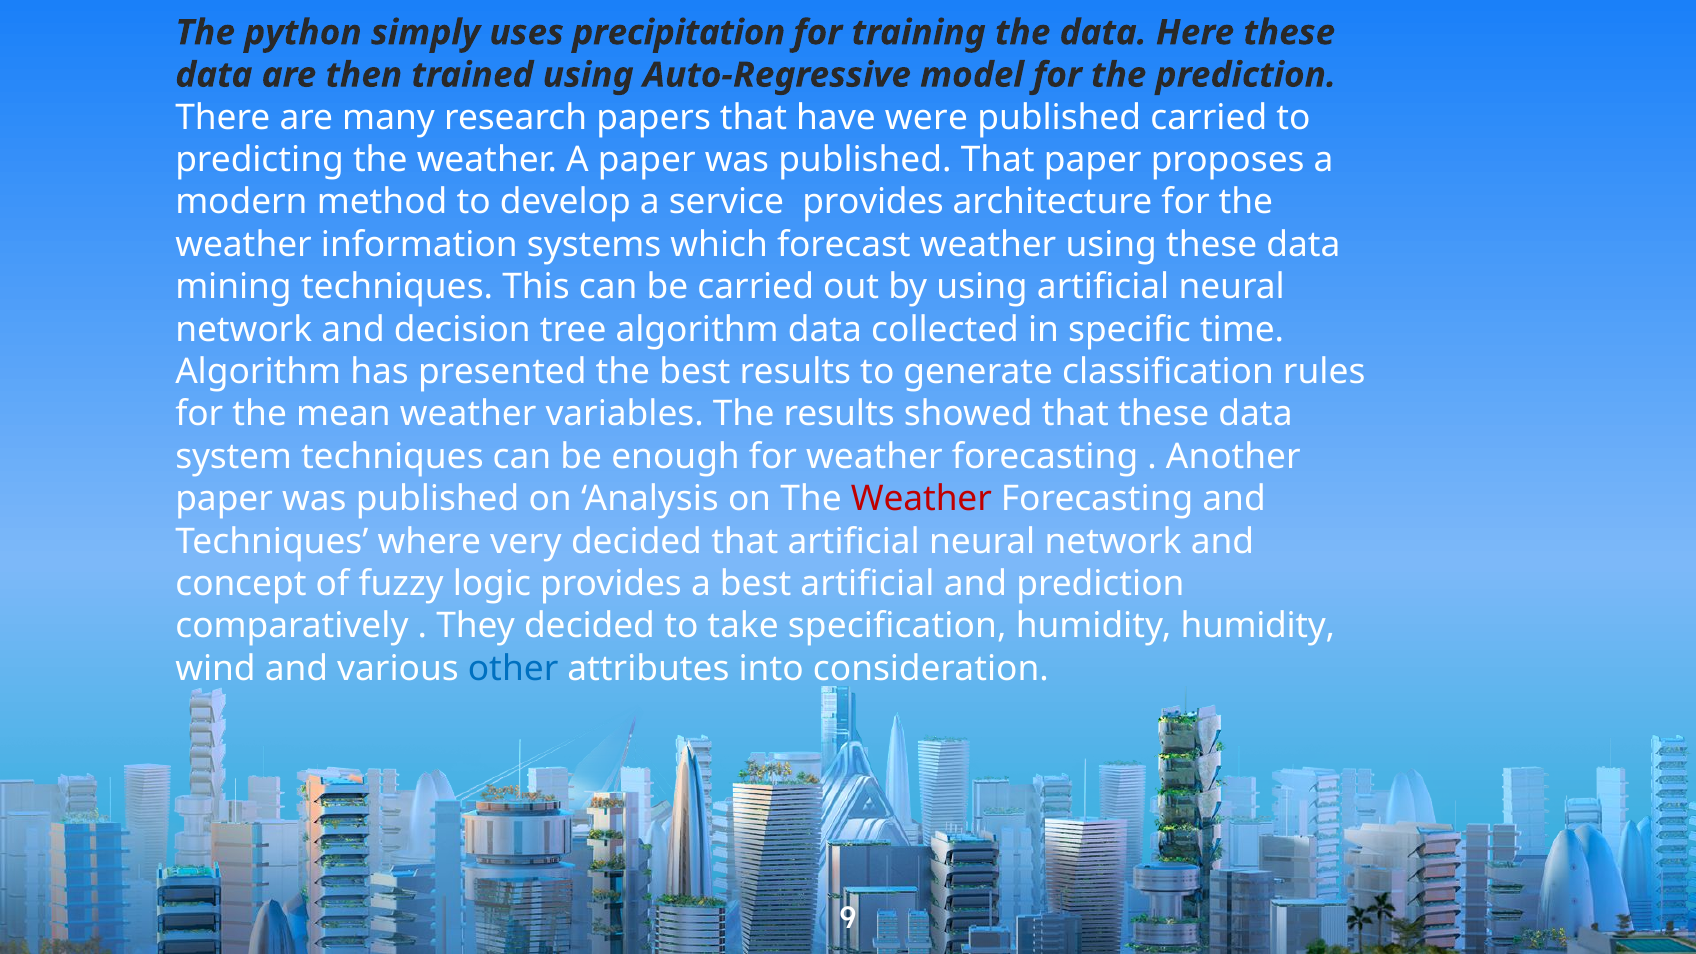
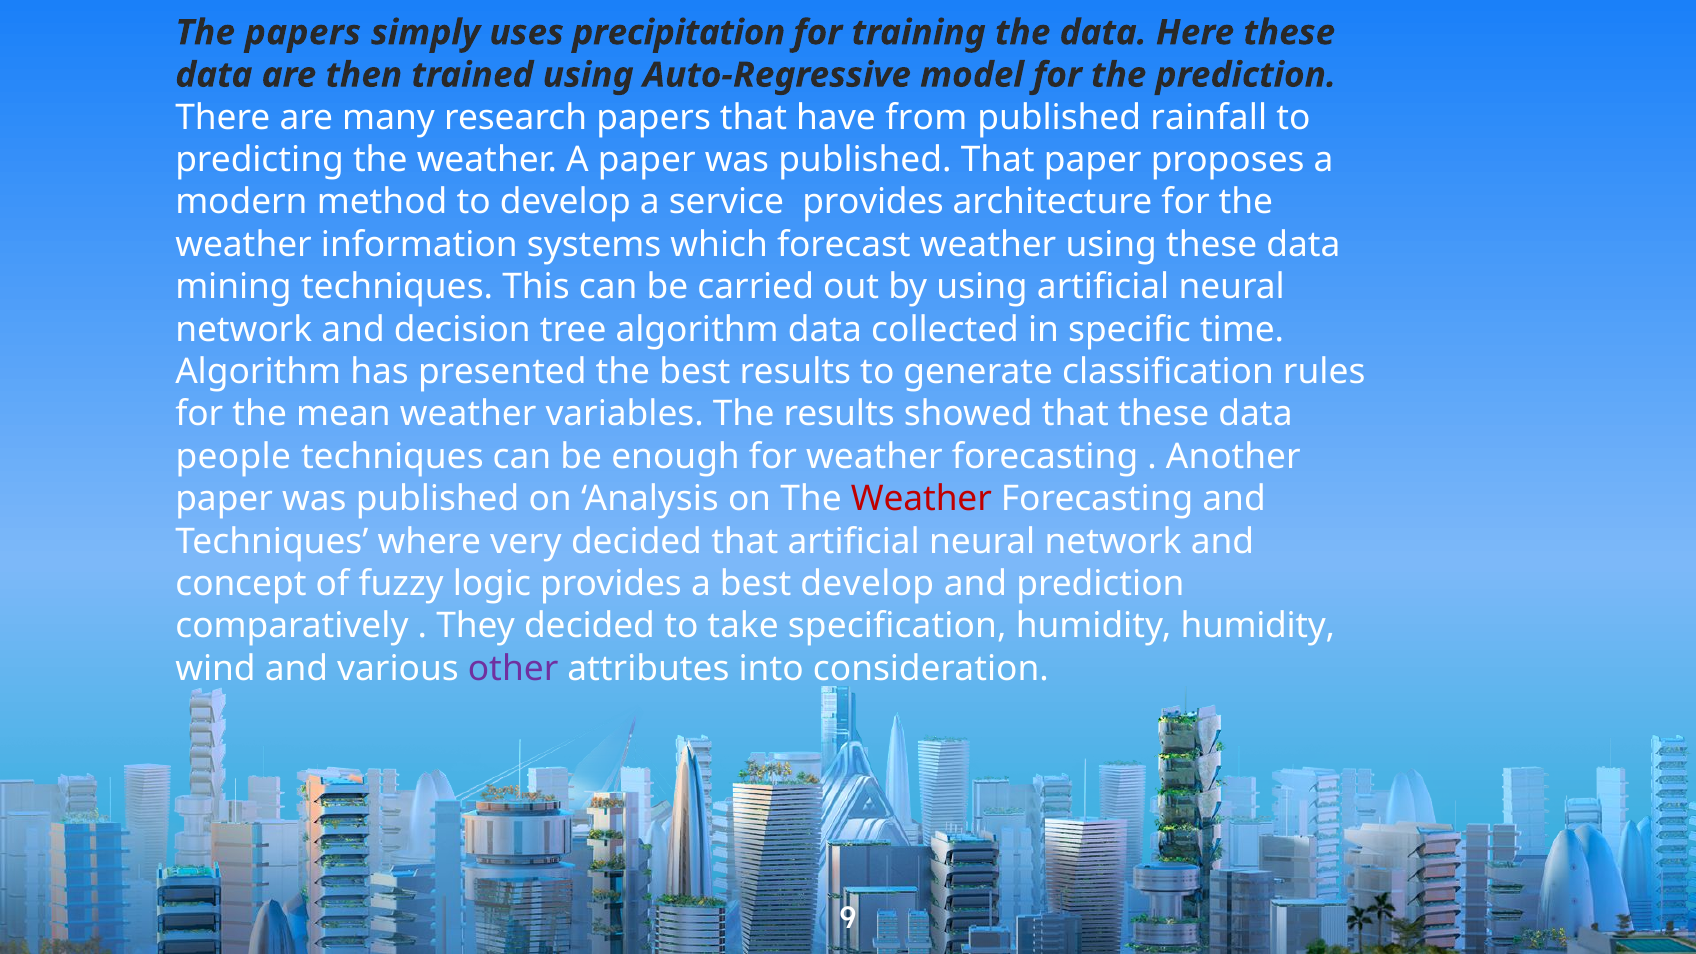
The python: python -> papers (303, 33)
were: were -> from (926, 117)
published carried: carried -> rainfall (1209, 117)
system: system -> people (233, 457)
best artificial: artificial -> develop (867, 584)
other colour: blue -> purple (513, 669)
